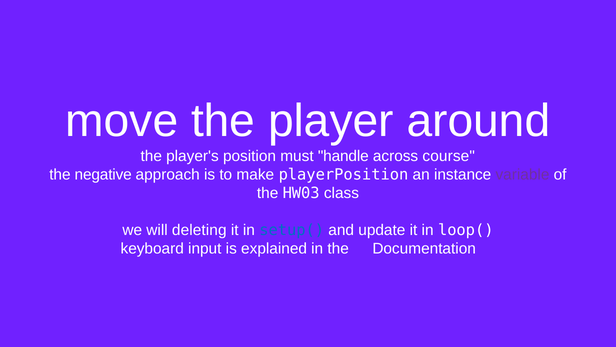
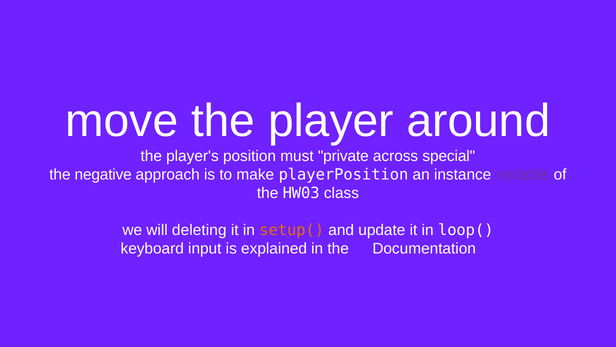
handle: handle -> private (343, 156)
course: course -> special (449, 156)
setup( colour: blue -> orange (292, 230)
